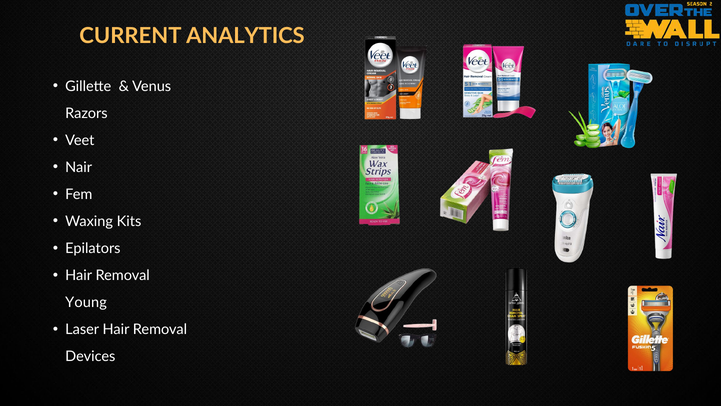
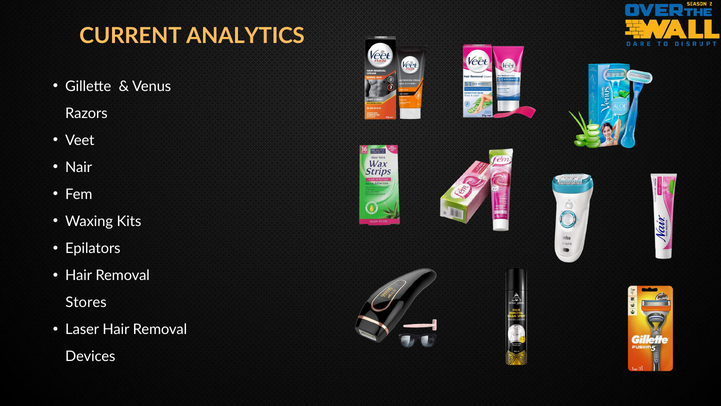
Young: Young -> Stores (86, 302)
